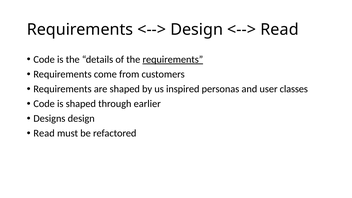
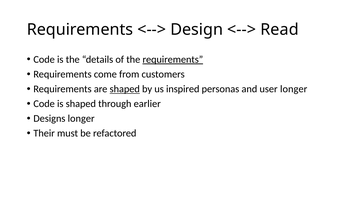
shaped underline: none -> present (125, 89)
user classes: classes -> longer (294, 89)
Designs design: design -> longer (81, 119)
Read: Read -> Their (44, 133)
